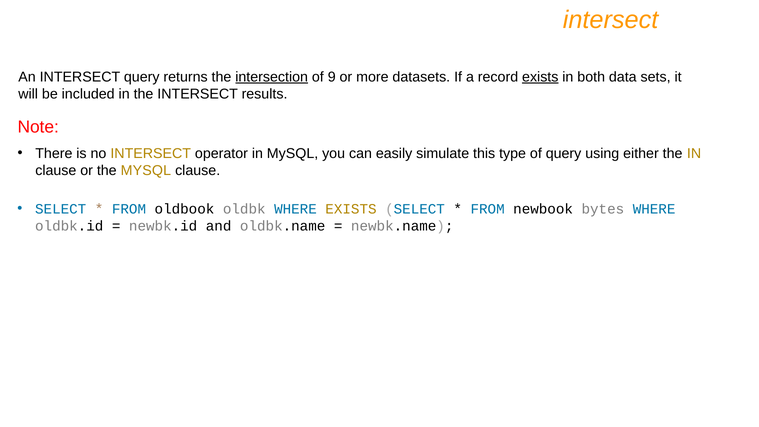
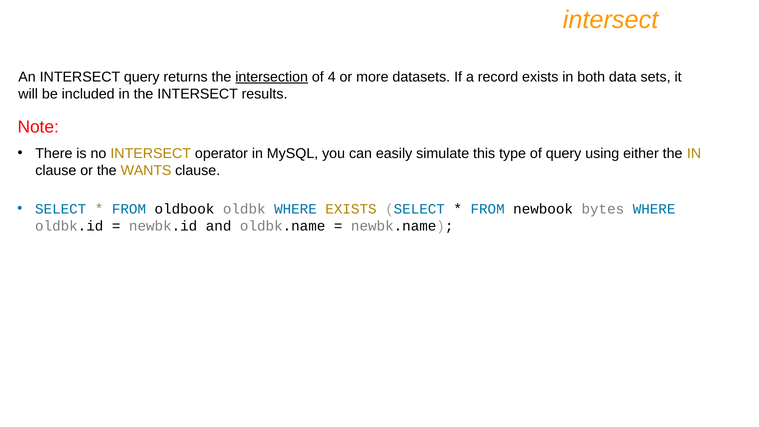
9: 9 -> 4 (332, 77)
exists underline: present -> none (540, 77)
the MYSQL: MYSQL -> WANTS (146, 170)
